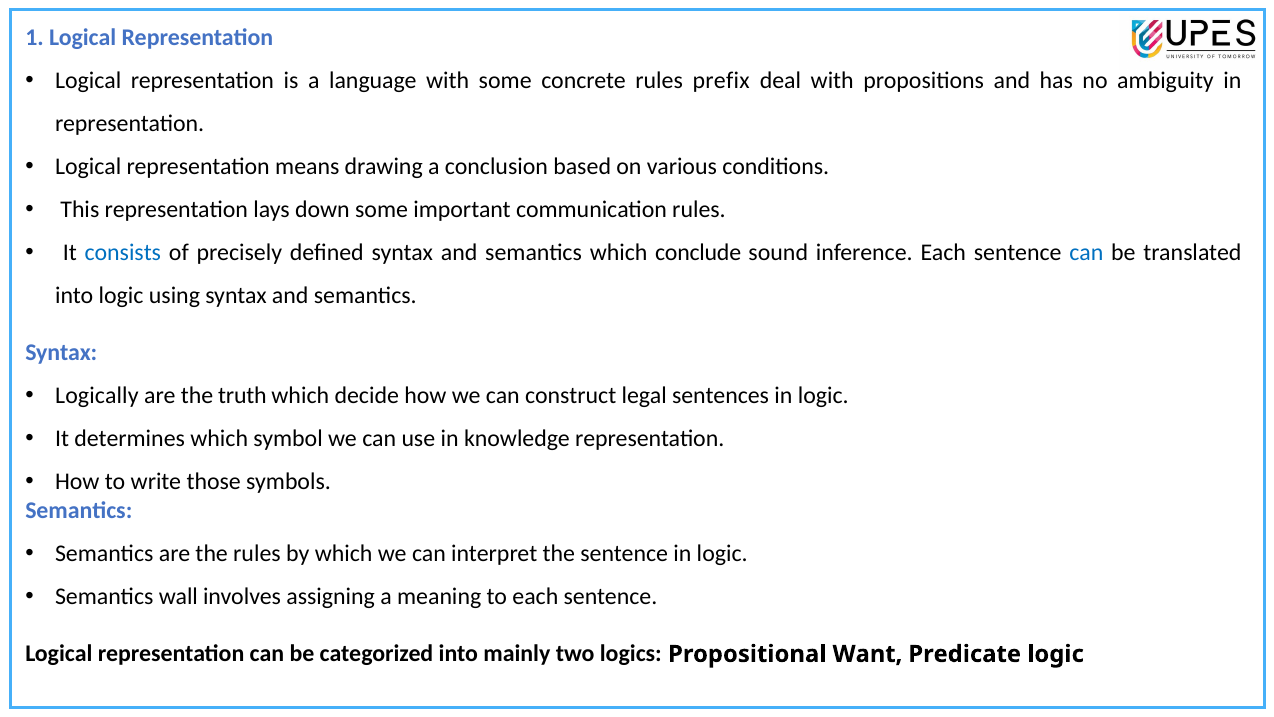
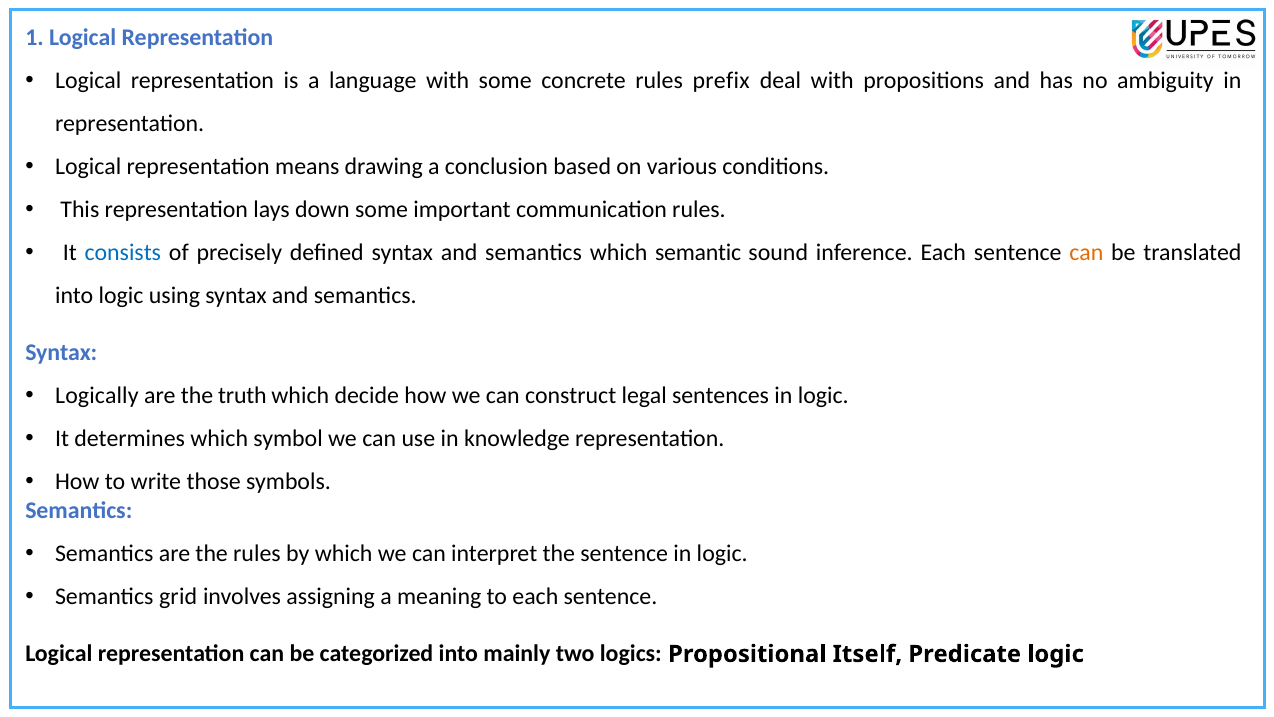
conclude: conclude -> semantic (698, 252)
can colour: blue -> orange (1086, 252)
wall: wall -> grid (178, 596)
Want: Want -> Itself (867, 654)
